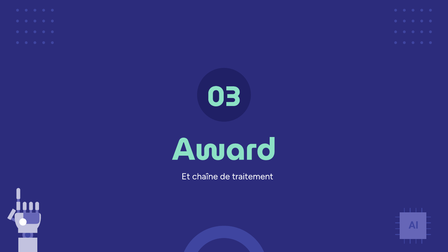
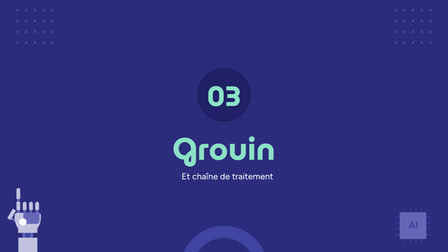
Award: Award -> Grouin (224, 150)
